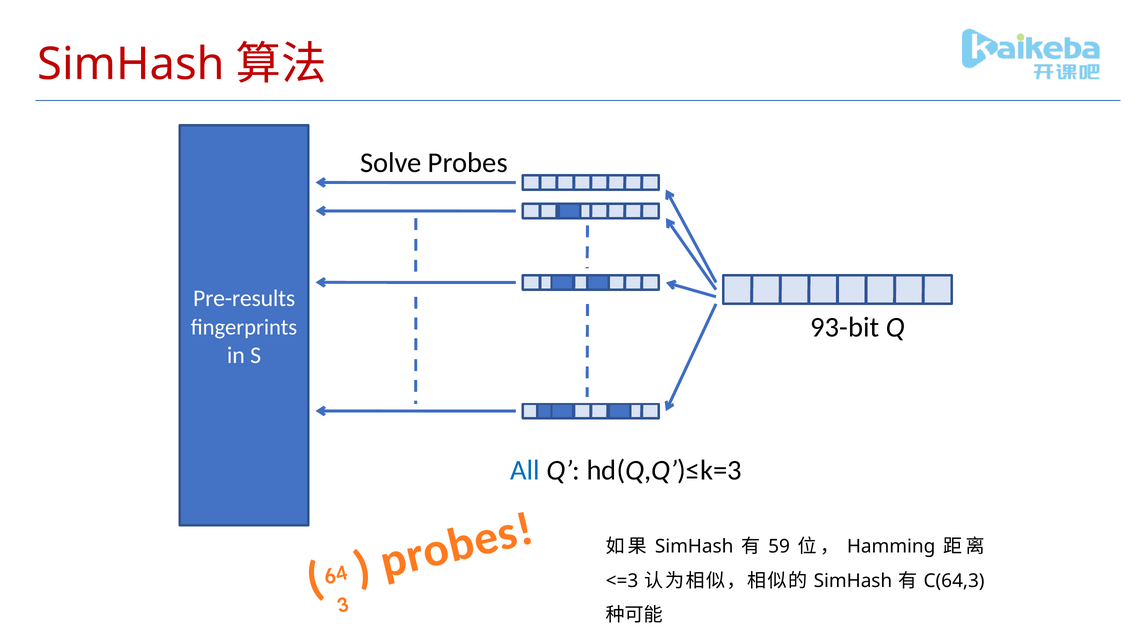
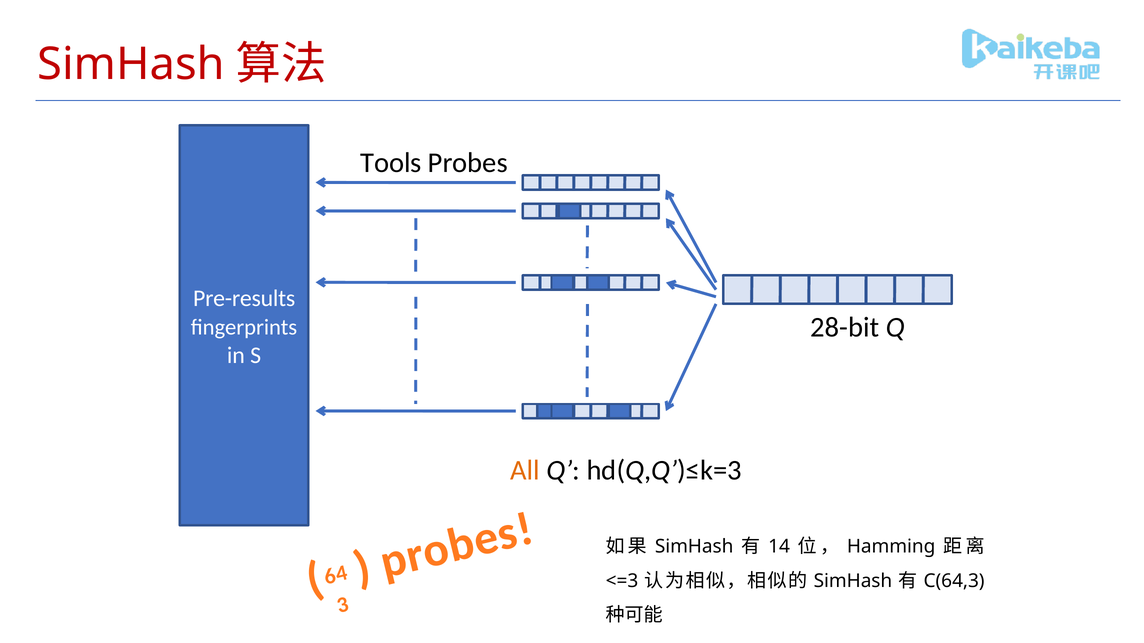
Solve: Solve -> Tools (391, 163)
93-bit: 93-bit -> 28-bit (845, 328)
All colour: blue -> orange (525, 471)
59: 59 -> 14 (779, 547)
